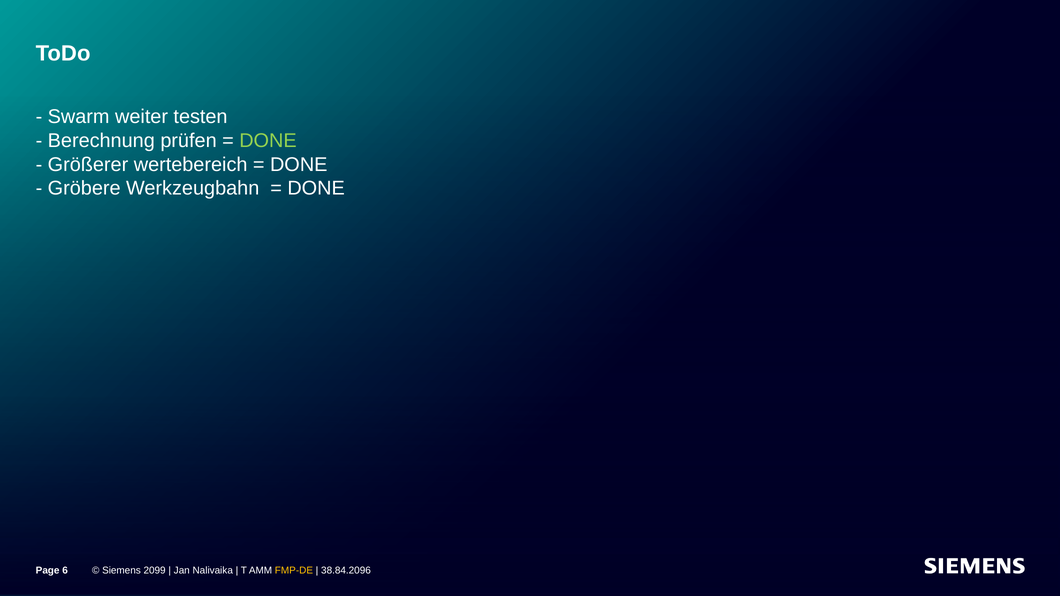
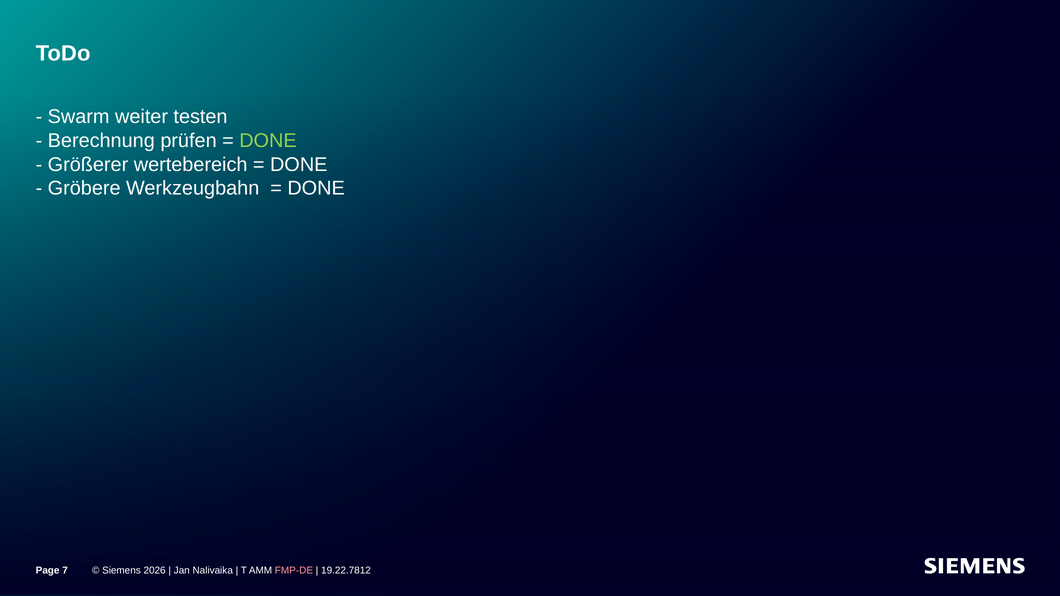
6: 6 -> 7 (65, 570)
2099: 2099 -> 2026 (155, 570)
FMP-DE colour: yellow -> pink (294, 570)
38.84.2096: 38.84.2096 -> 19.22.7812 (346, 570)
